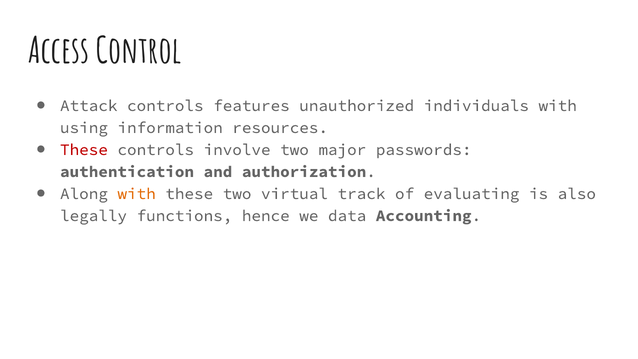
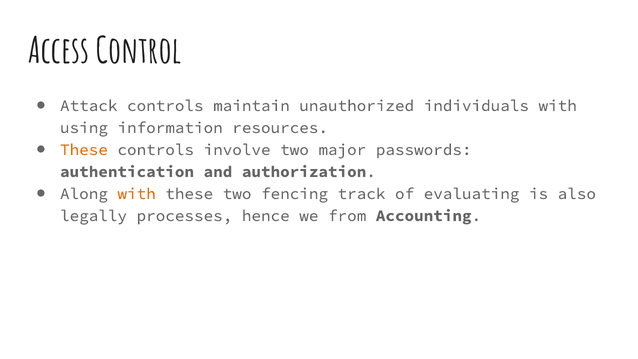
features: features -> maintain (251, 106)
These colour: red -> orange (84, 150)
virtual: virtual -> fencing (294, 194)
functions: functions -> processes (184, 216)
data: data -> from (347, 216)
